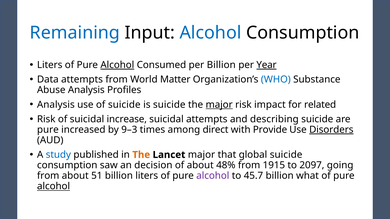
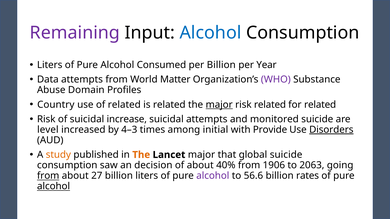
Remaining colour: blue -> purple (75, 33)
Alcohol underline: present -> none (117, 65)
Year underline: present -> none (267, 65)
WHO colour: blue -> purple (276, 80)
Abuse Analysis: Analysis -> Domain (86, 90)
Analysis: Analysis -> Country (56, 105)
of suicide: suicide -> related (124, 105)
is suicide: suicide -> related (169, 105)
risk impact: impact -> related (270, 105)
describing: describing -> monitored (274, 119)
pure: pure -> level (48, 130)
9–3: 9–3 -> 4–3 (129, 130)
direct: direct -> initial (215, 130)
study colour: blue -> orange (58, 155)
48%: 48% -> 40% (226, 166)
1915: 1915 -> 1906 (274, 166)
2097: 2097 -> 2063 (312, 166)
from underline: none -> present (48, 176)
51: 51 -> 27 (97, 176)
45.7: 45.7 -> 56.6 (253, 176)
what: what -> rates (308, 176)
